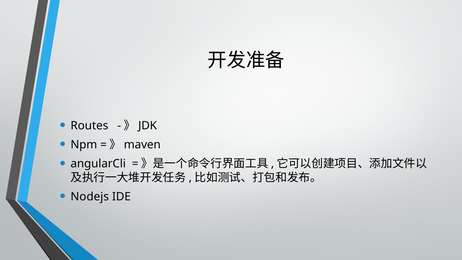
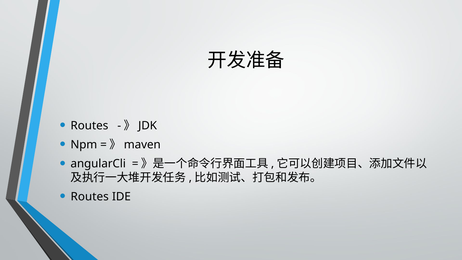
Nodejs: Nodejs -> Routes (90, 197)
